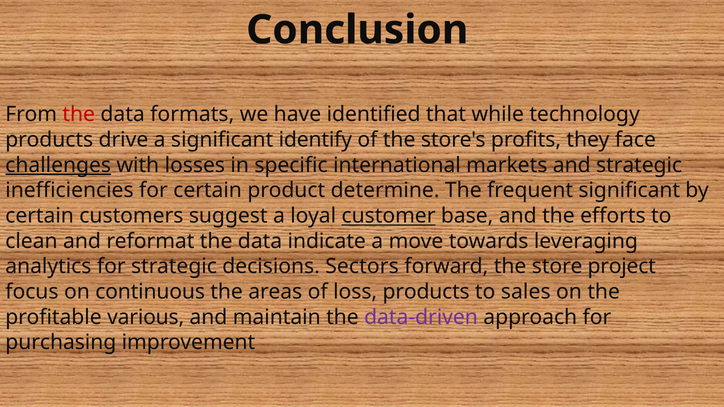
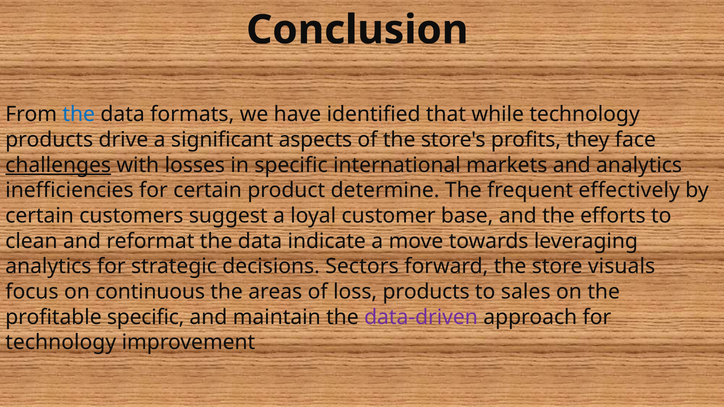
the colour: red -> blue (79, 115)
identify: identify -> aspects (315, 140)
and strategic: strategic -> analytics (639, 165)
frequent significant: significant -> effectively (629, 191)
customer underline: present -> none (389, 216)
project: project -> visuals (622, 267)
profitable various: various -> specific (146, 317)
purchasing: purchasing -> technology (61, 343)
